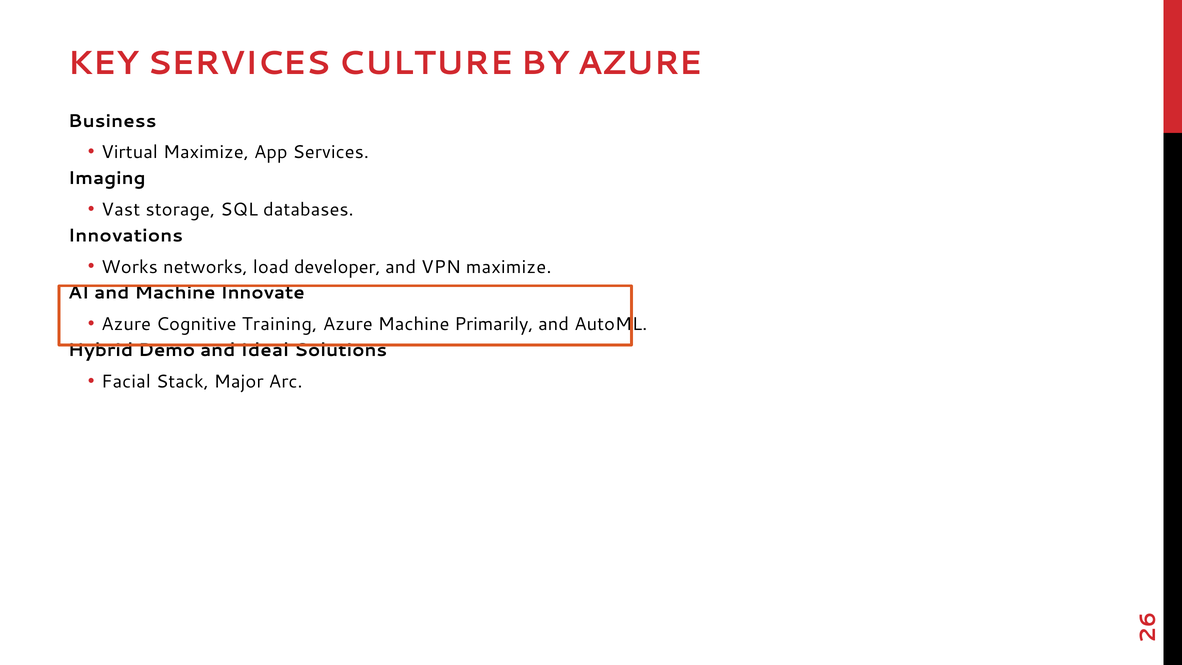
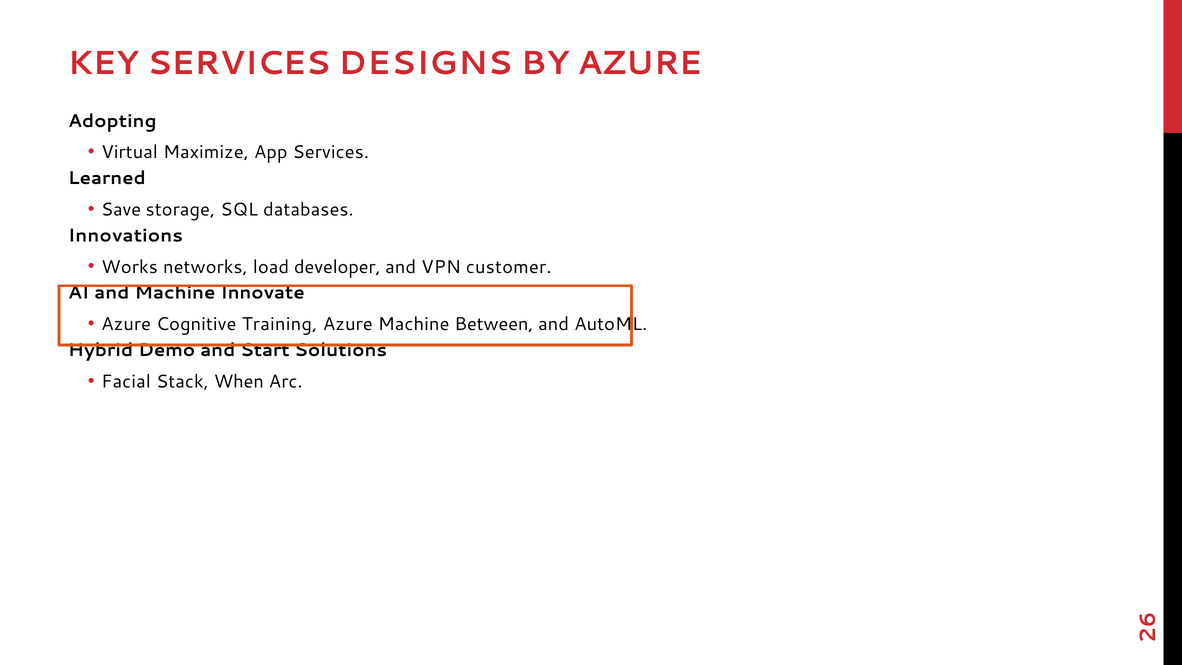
CULTURE: CULTURE -> DESIGNS (426, 63)
Business: Business -> Adopting (112, 121)
Imaging: Imaging -> Learned (107, 178)
Vast: Vast -> Save (121, 210)
VPN maximize: maximize -> customer (509, 267)
Primarily: Primarily -> Between (494, 324)
Ideal: Ideal -> Start (265, 350)
Major: Major -> When (239, 381)
